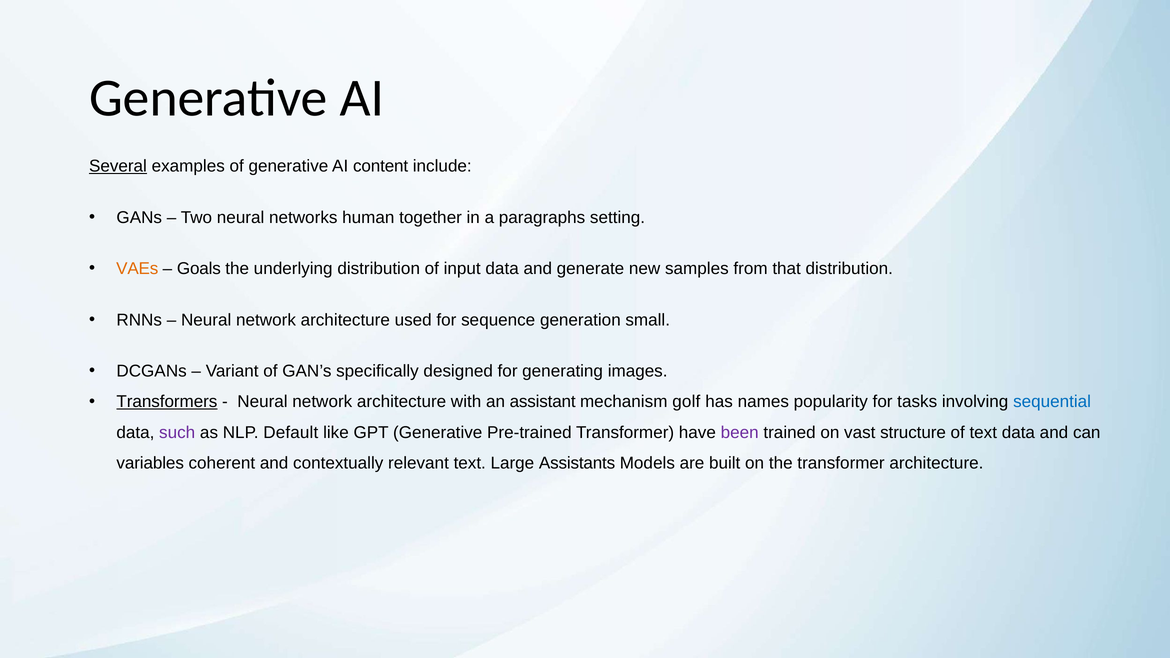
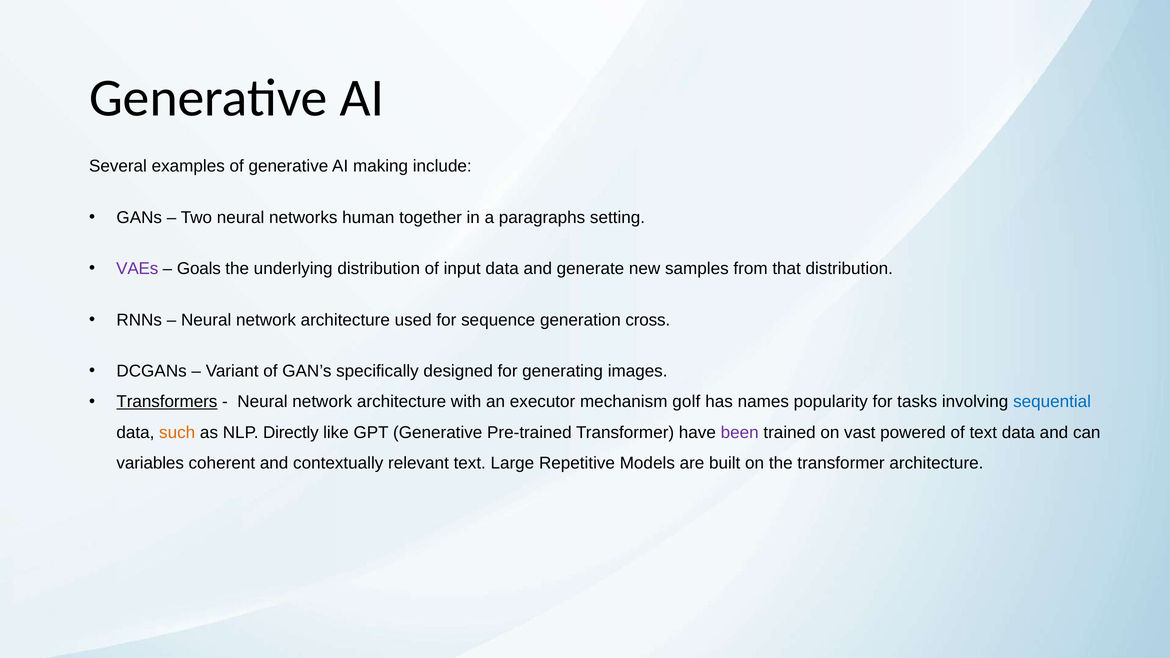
Several underline: present -> none (118, 166)
content: content -> making (381, 166)
VAEs colour: orange -> purple (137, 269)
small: small -> cross (648, 320)
assistant: assistant -> executor (543, 402)
such colour: purple -> orange (177, 433)
Default: Default -> Directly (291, 433)
structure: structure -> powered (913, 433)
Assistants: Assistants -> Repetitive (577, 463)
